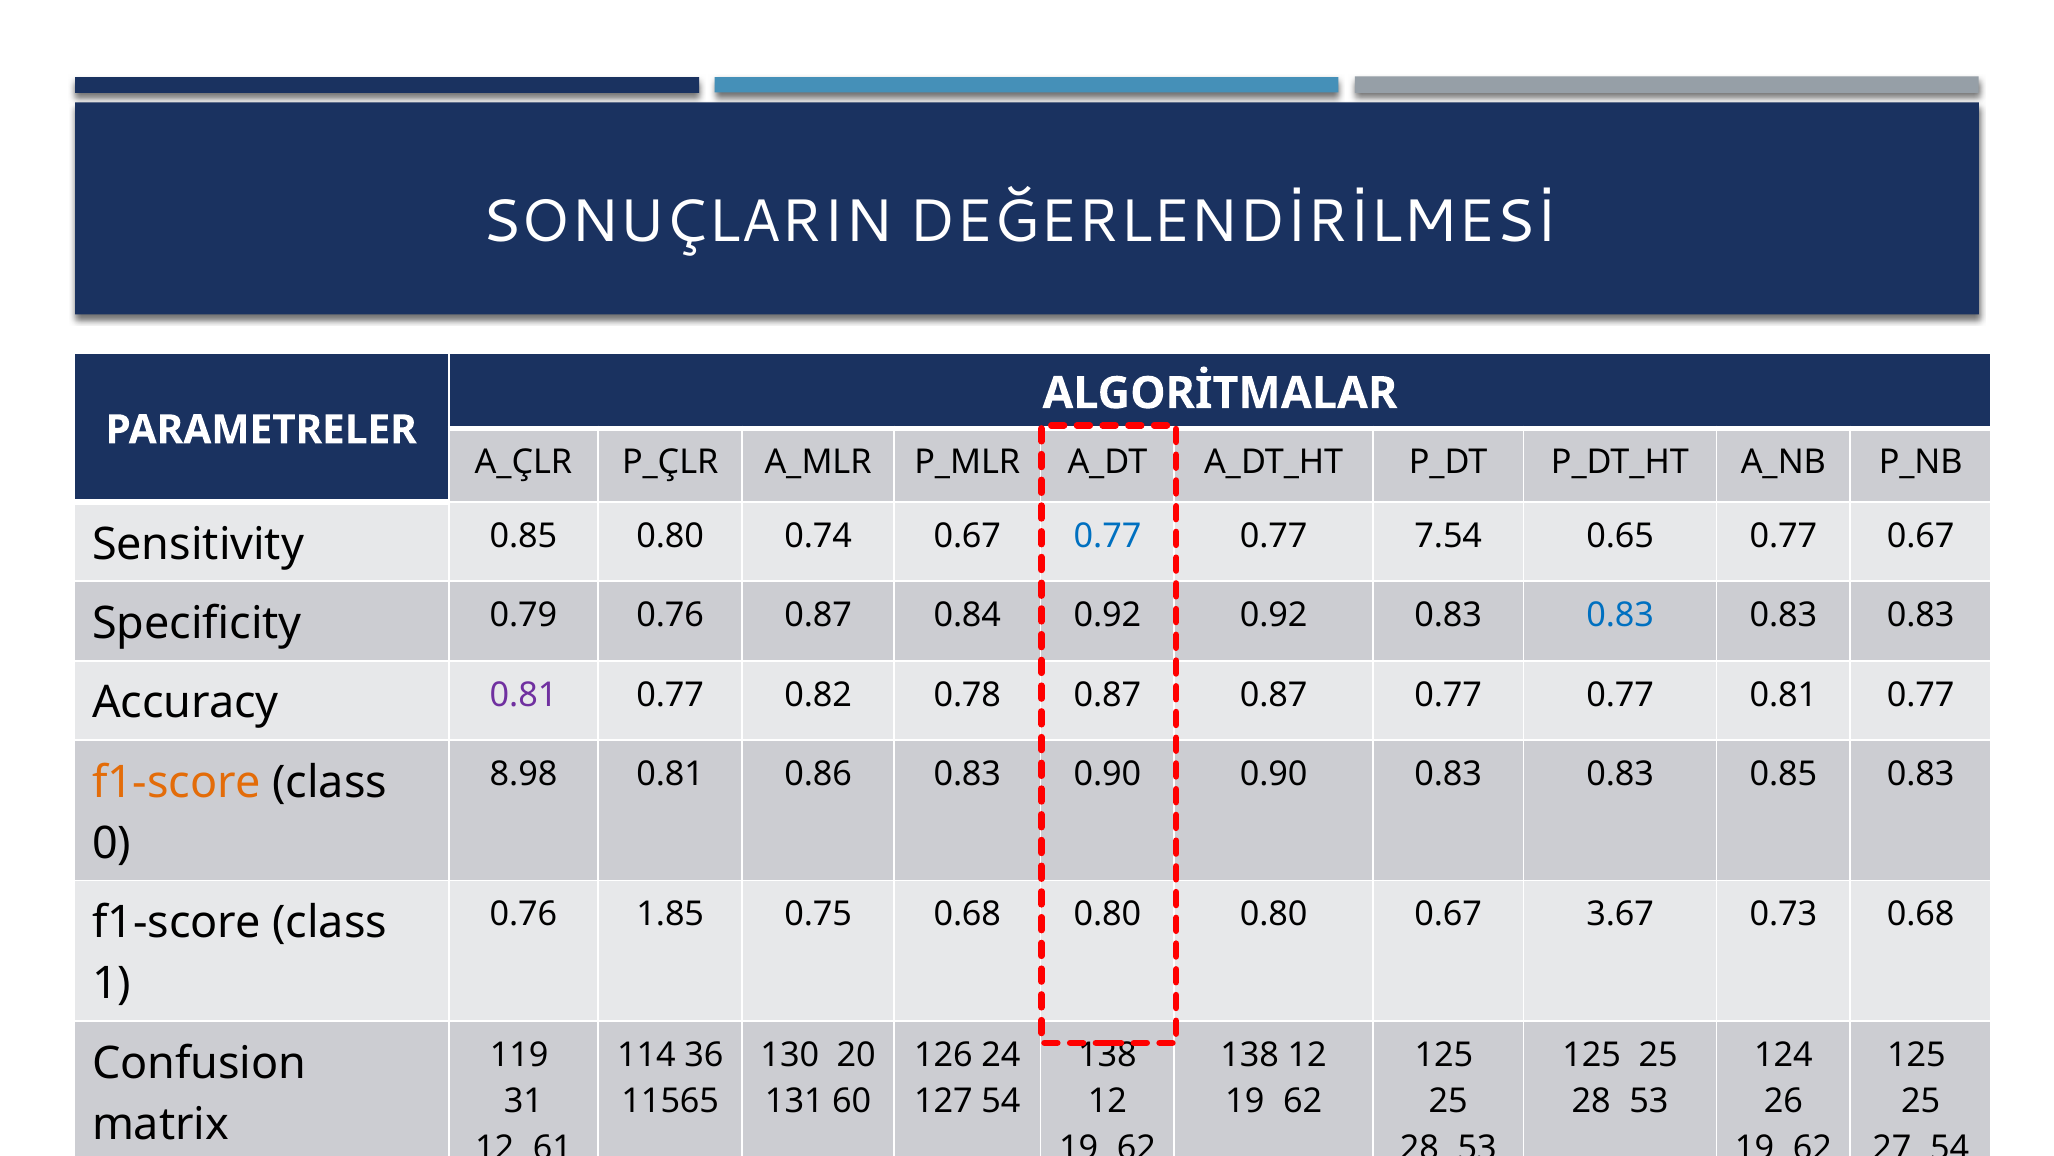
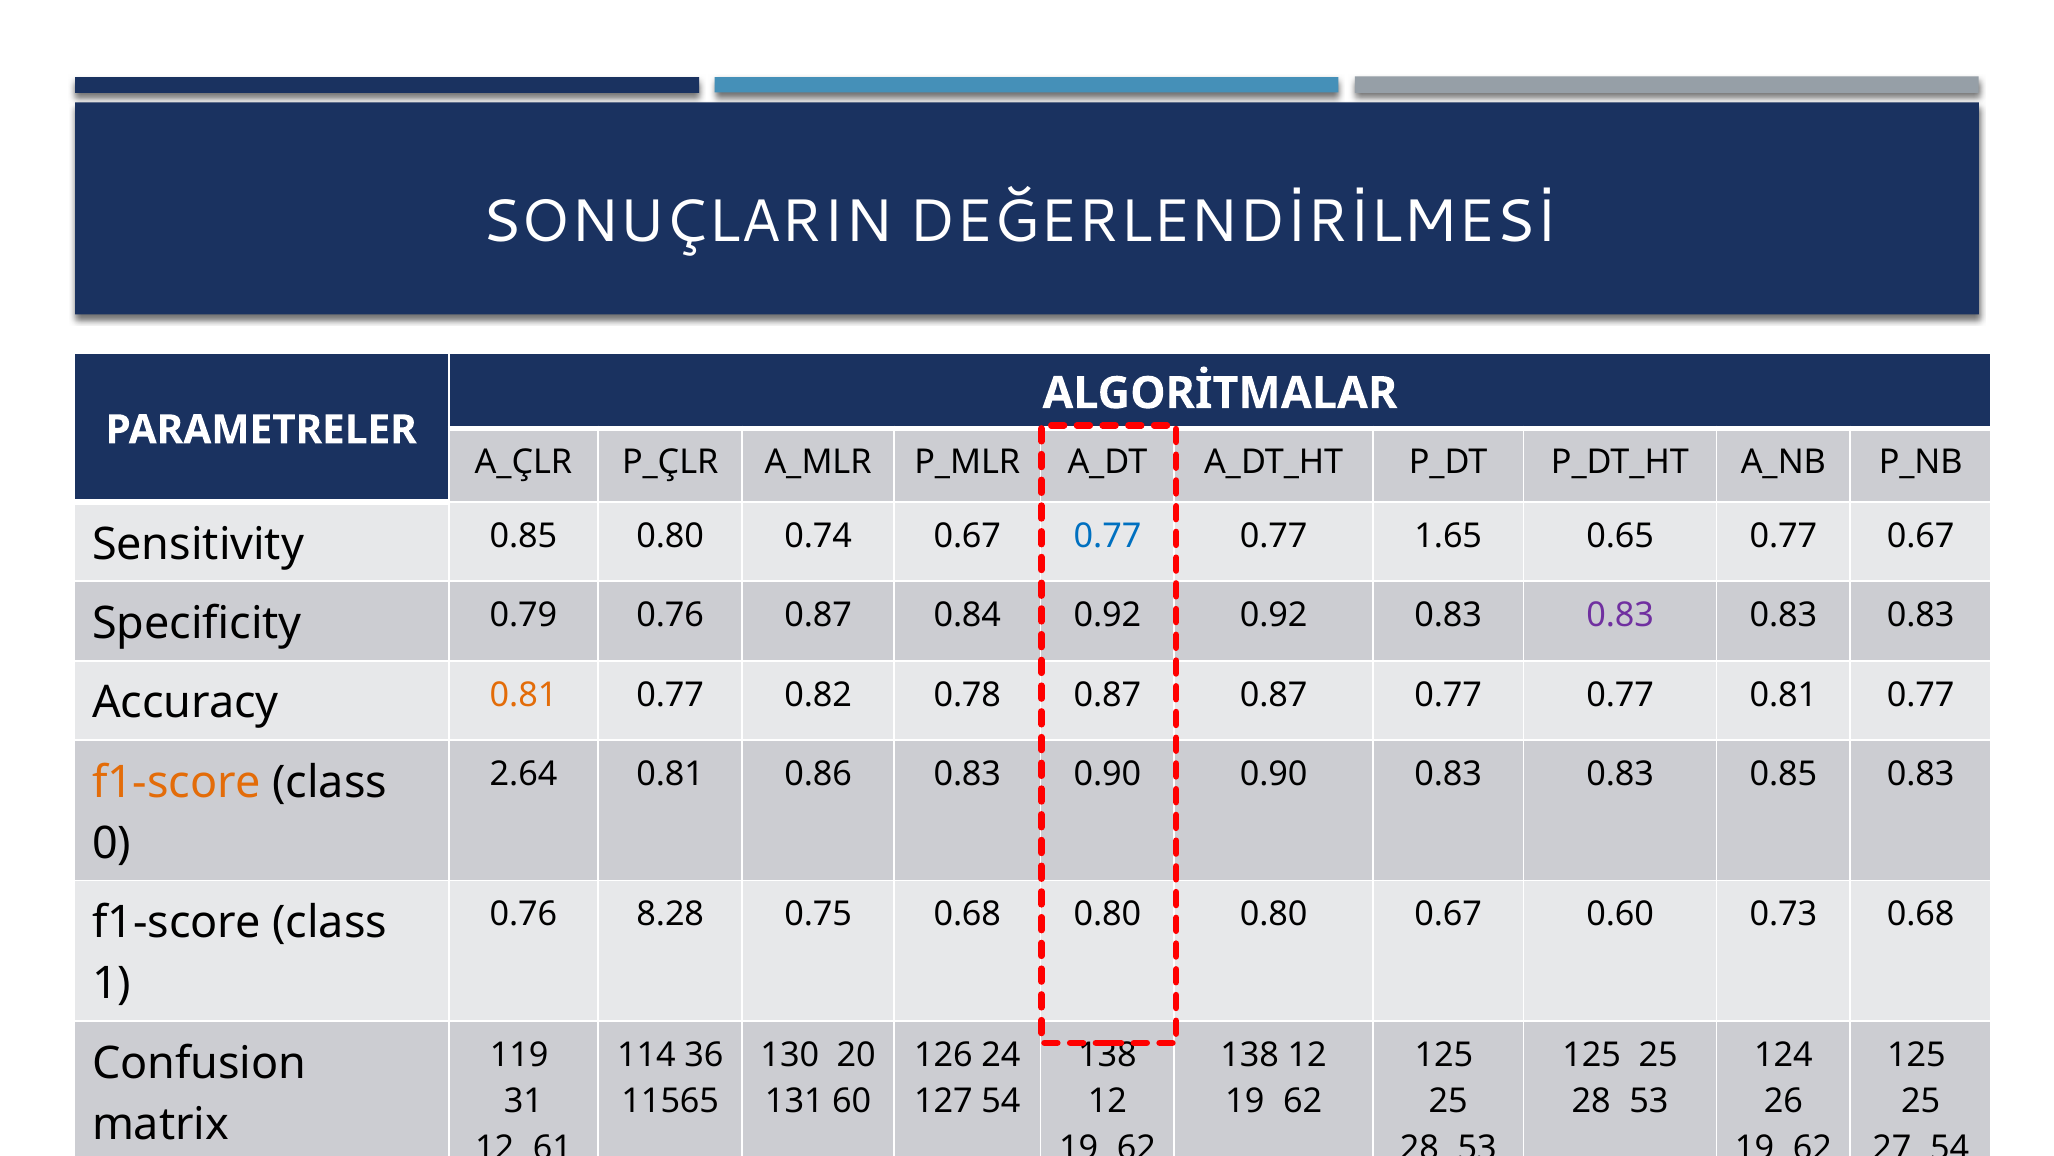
7.54: 7.54 -> 1.65 (1448, 536)
0.83 colour: blue -> purple (1620, 615)
0.81 colour: purple -> orange (524, 694)
8.98: 8.98 -> 2.64 (524, 774)
1.85: 1.85 -> 8.28 (670, 914)
3.67: 3.67 -> 0.60 (1620, 914)
